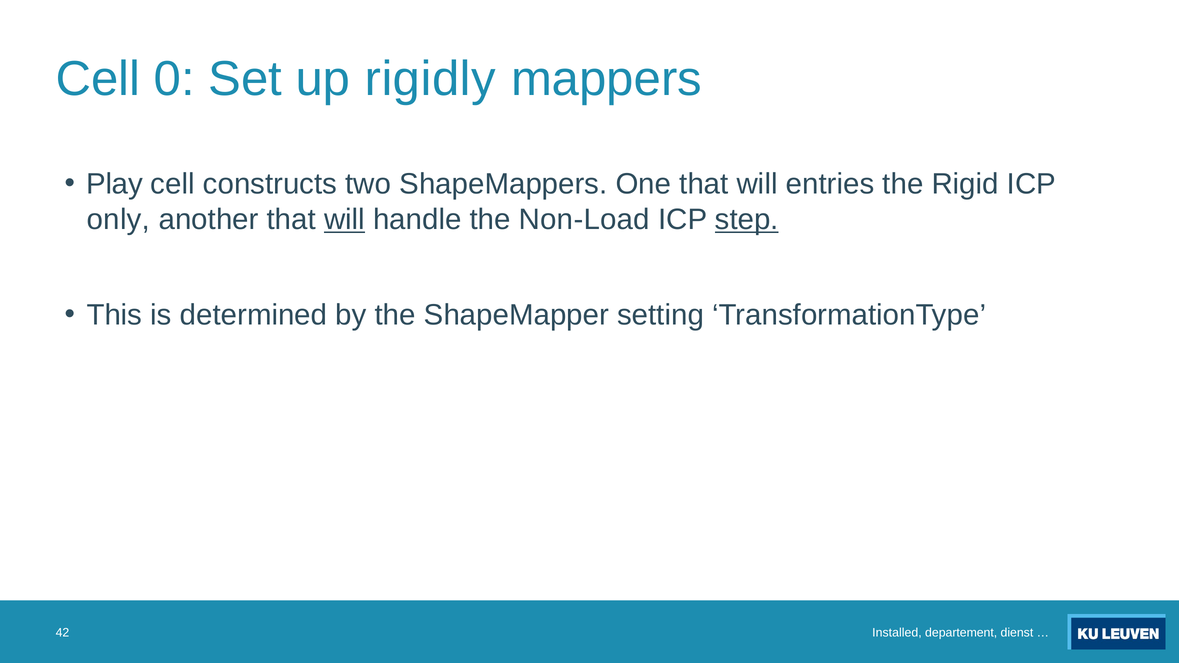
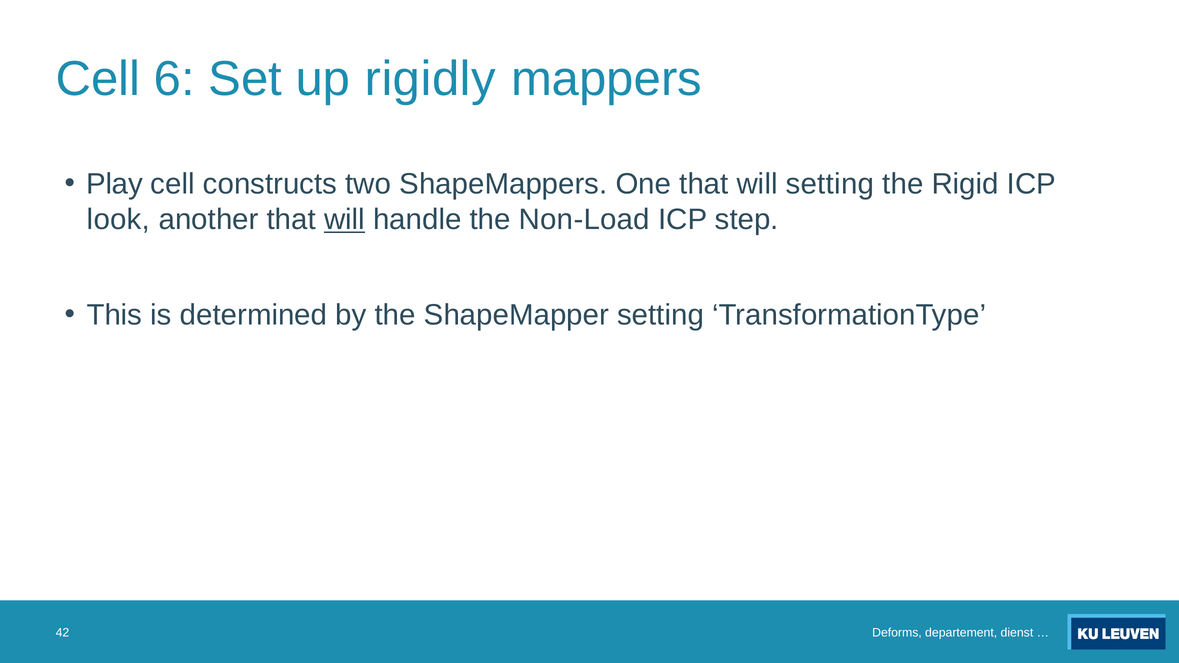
0: 0 -> 6 (174, 79)
will entries: entries -> setting (830, 184)
only: only -> look (118, 220)
step underline: present -> none (747, 220)
Installed: Installed -> Deforms (897, 633)
